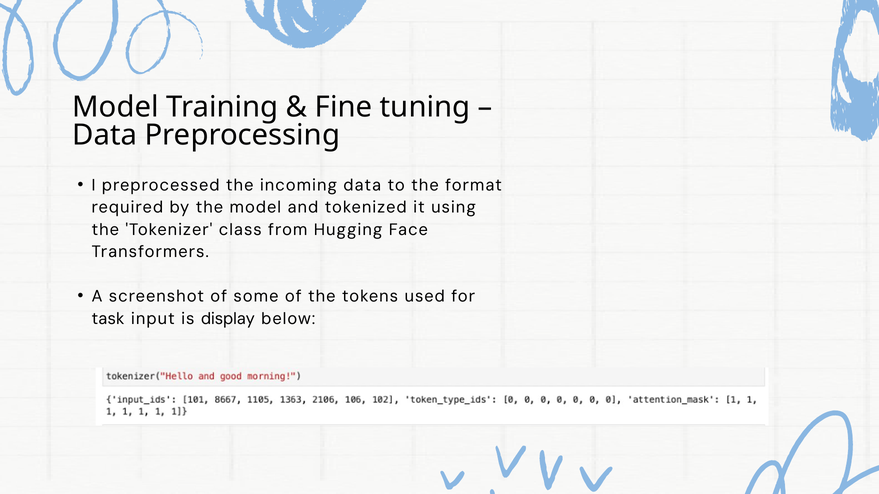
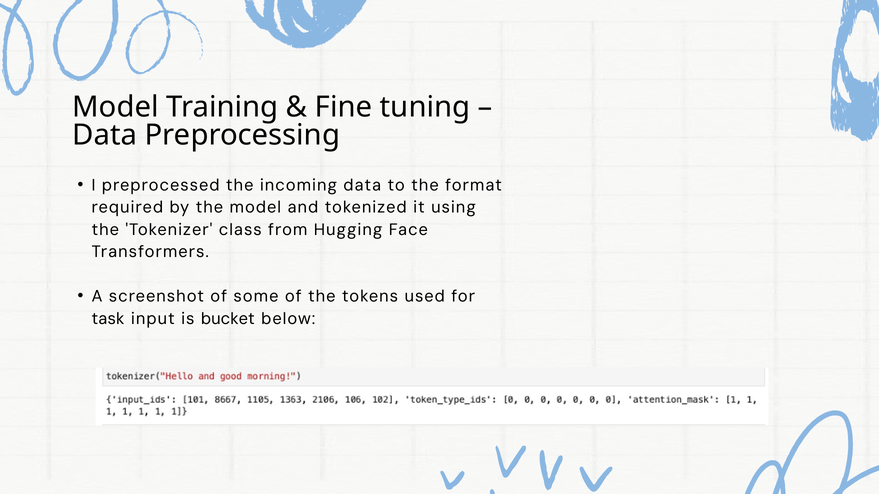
display: display -> bucket (228, 319)
